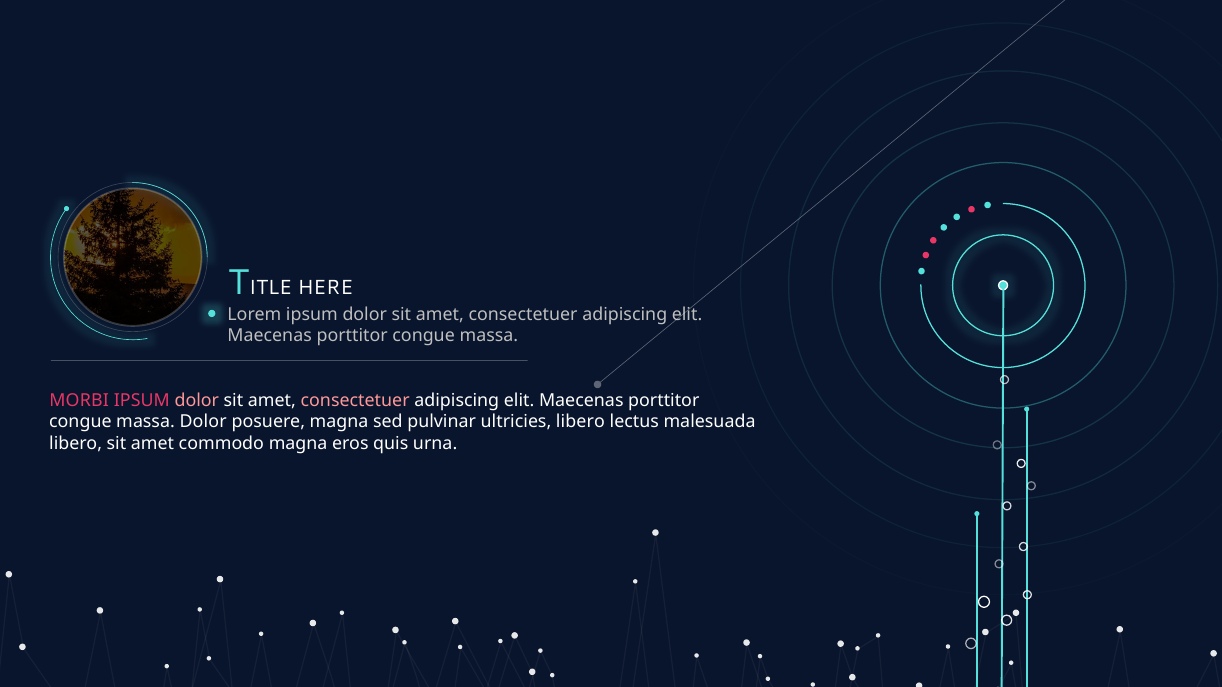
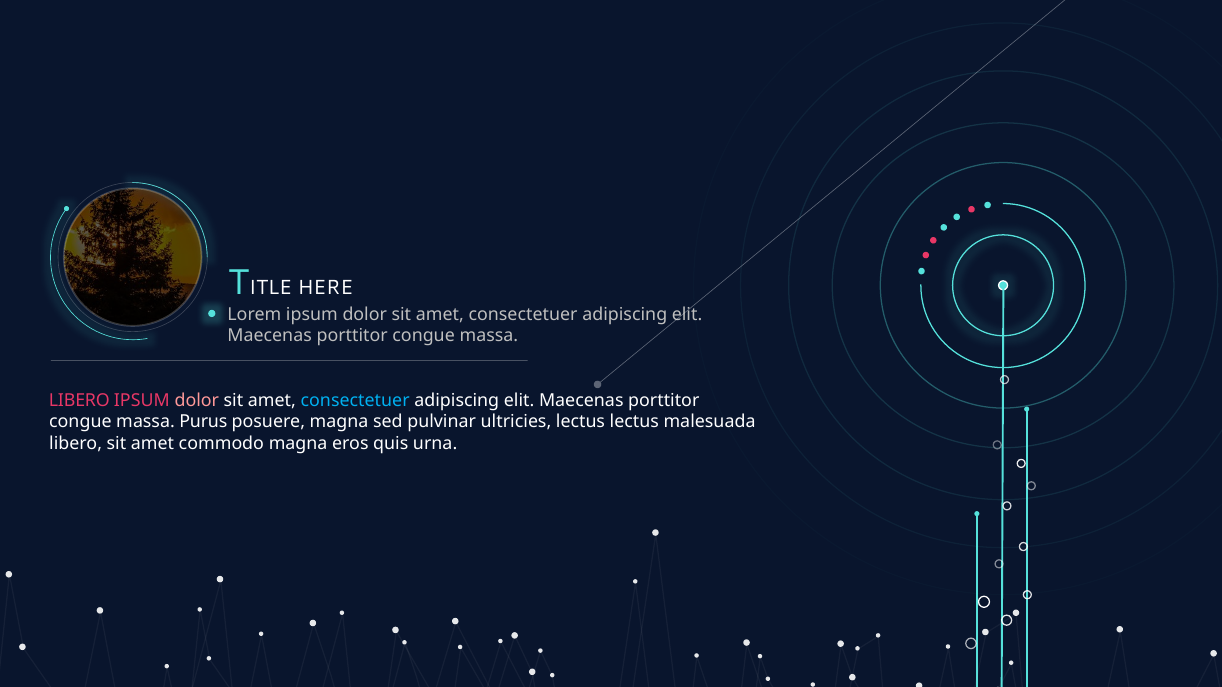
MORBI: MORBI -> LIBERO (79, 401)
consectetuer colour: pink -> light blue (355, 401)
massa Dolor: Dolor -> Purus (203, 422)
ultricies libero: libero -> lectus (581, 422)
